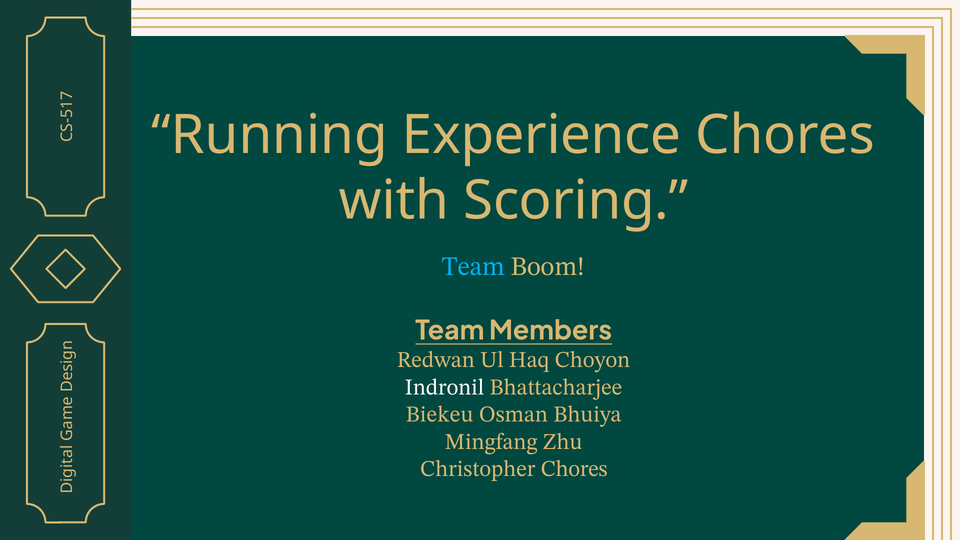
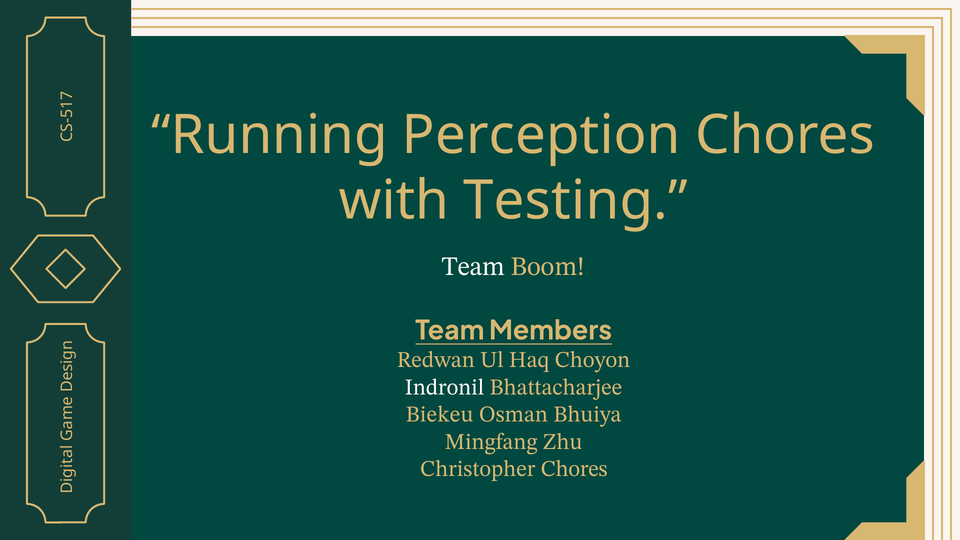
Experience: Experience -> Perception (541, 135)
Scoring: Scoring -> Testing (576, 201)
Team colour: light blue -> white (473, 267)
